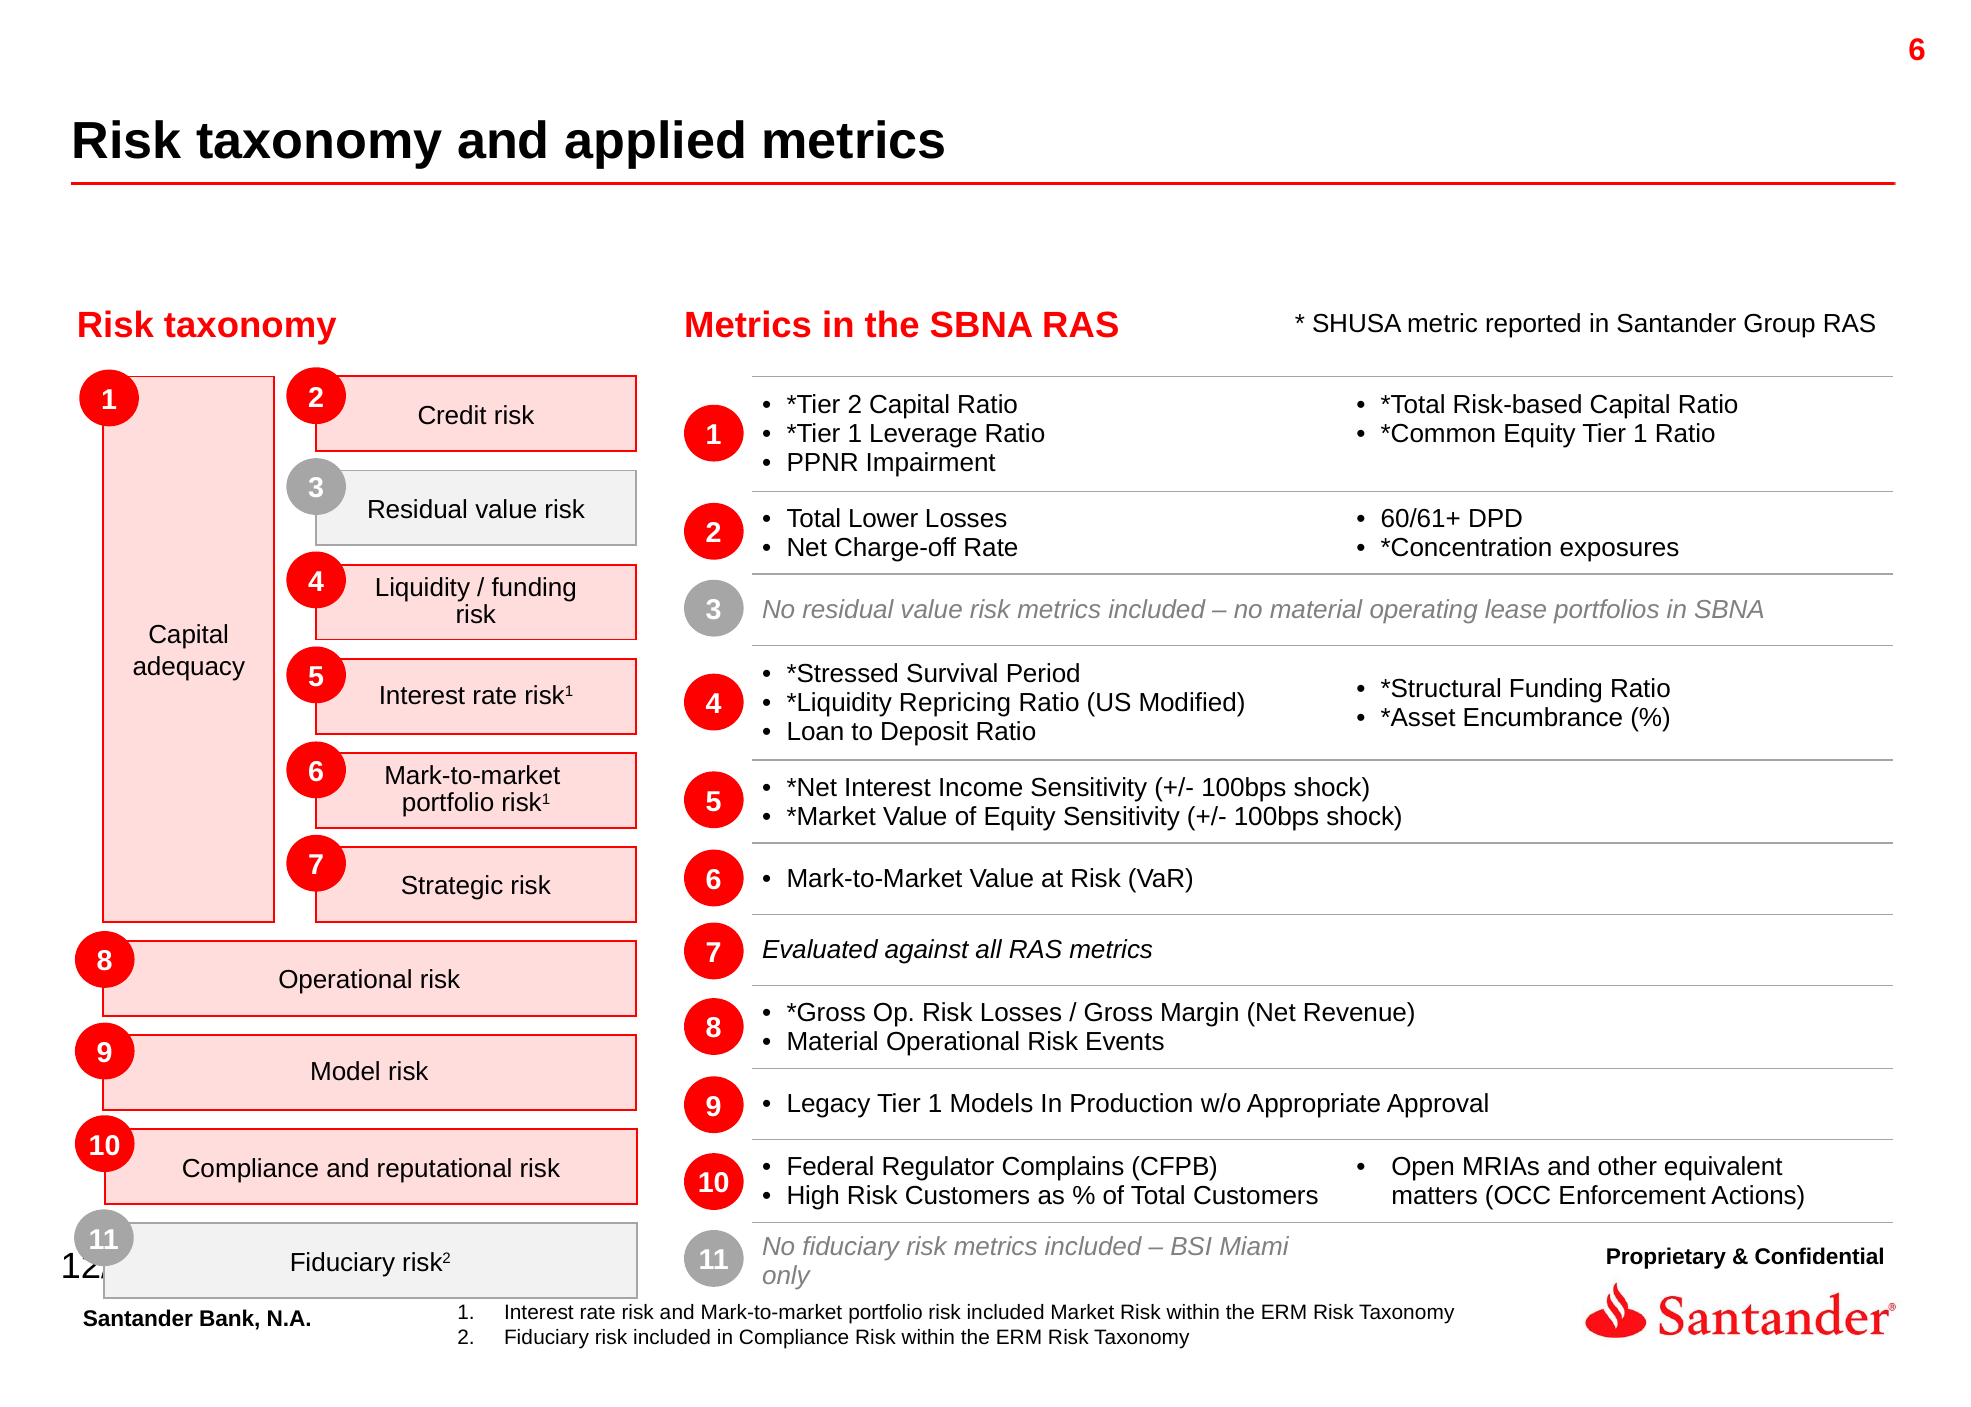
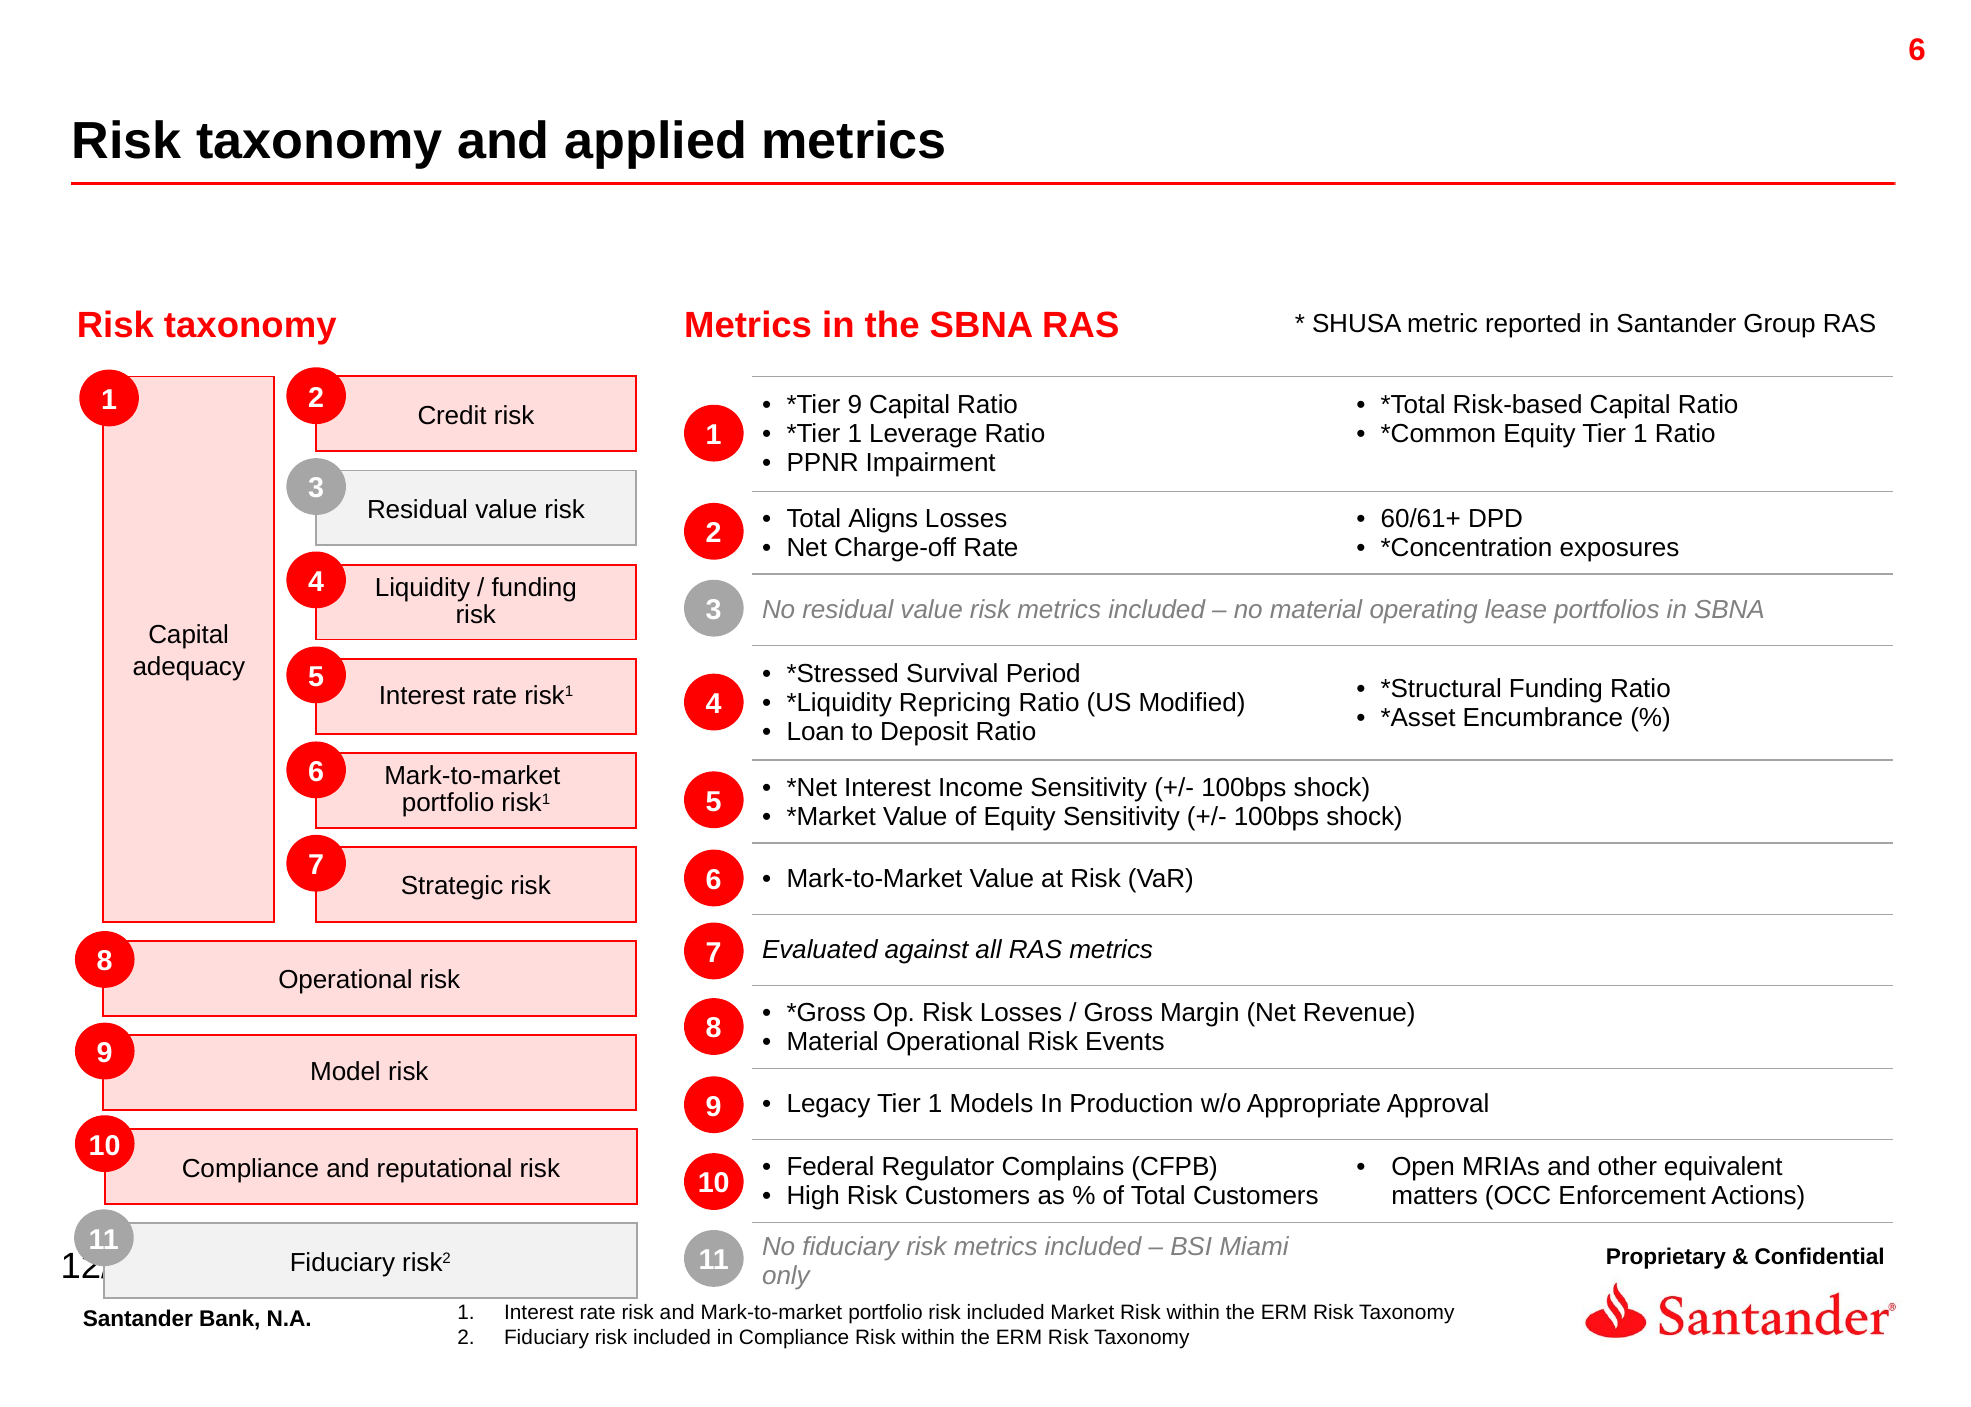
2: 2 -> 9 (855, 405)
Lower: Lower -> Aligns (883, 519)
